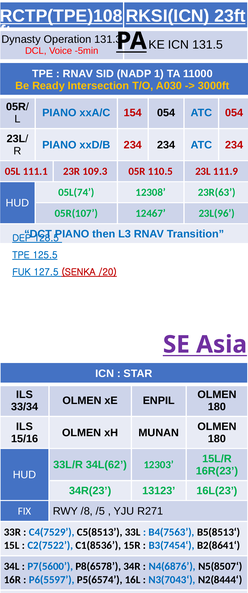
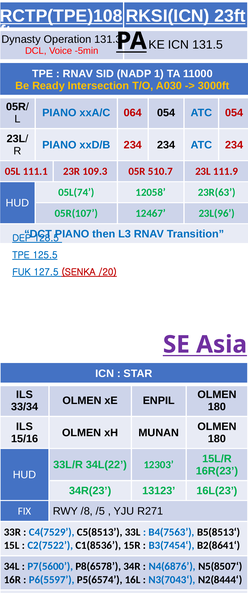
154: 154 -> 064 (133, 113)
110.5: 110.5 -> 510.7 (160, 171)
12308: 12308 -> 12058 (151, 192)
34L(62: 34L(62 -> 34L(22 (106, 465)
